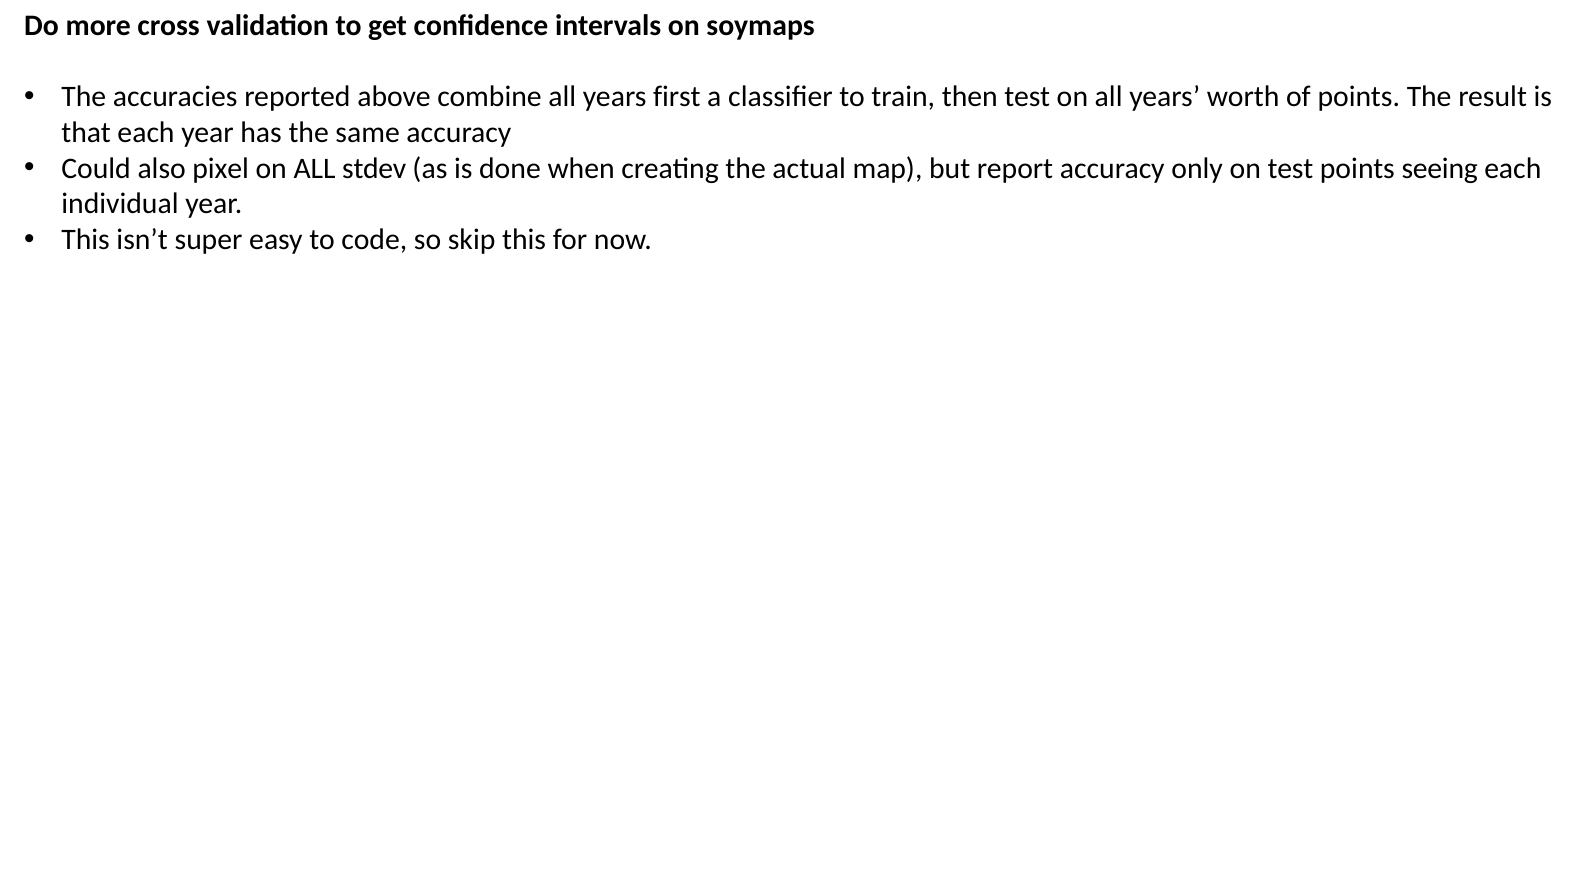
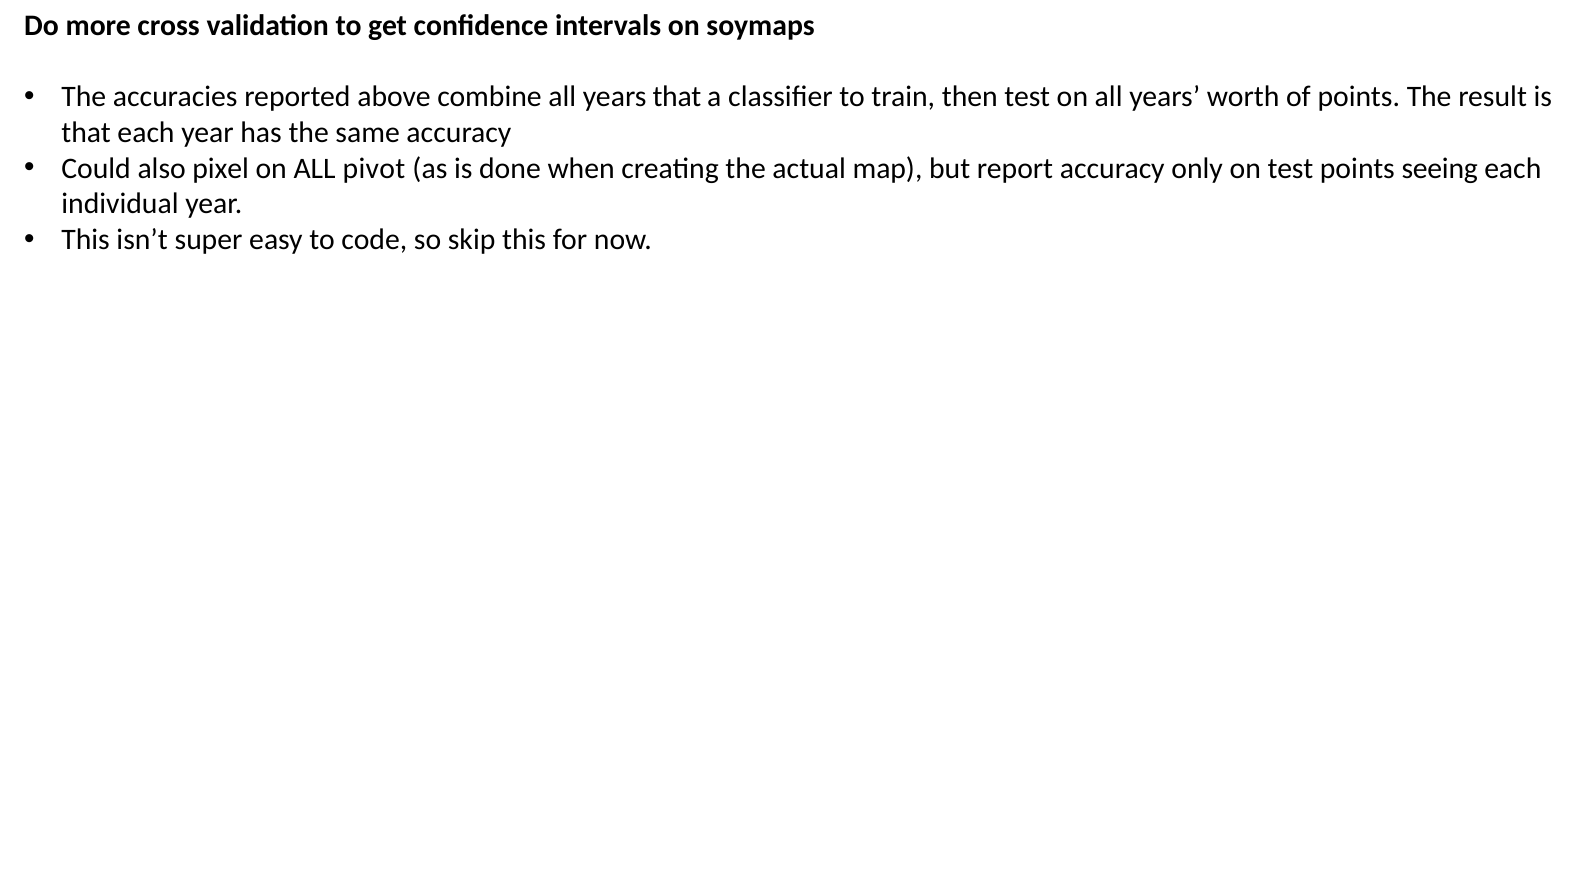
years first: first -> that (677, 97)
stdev: stdev -> pivot (374, 168)
